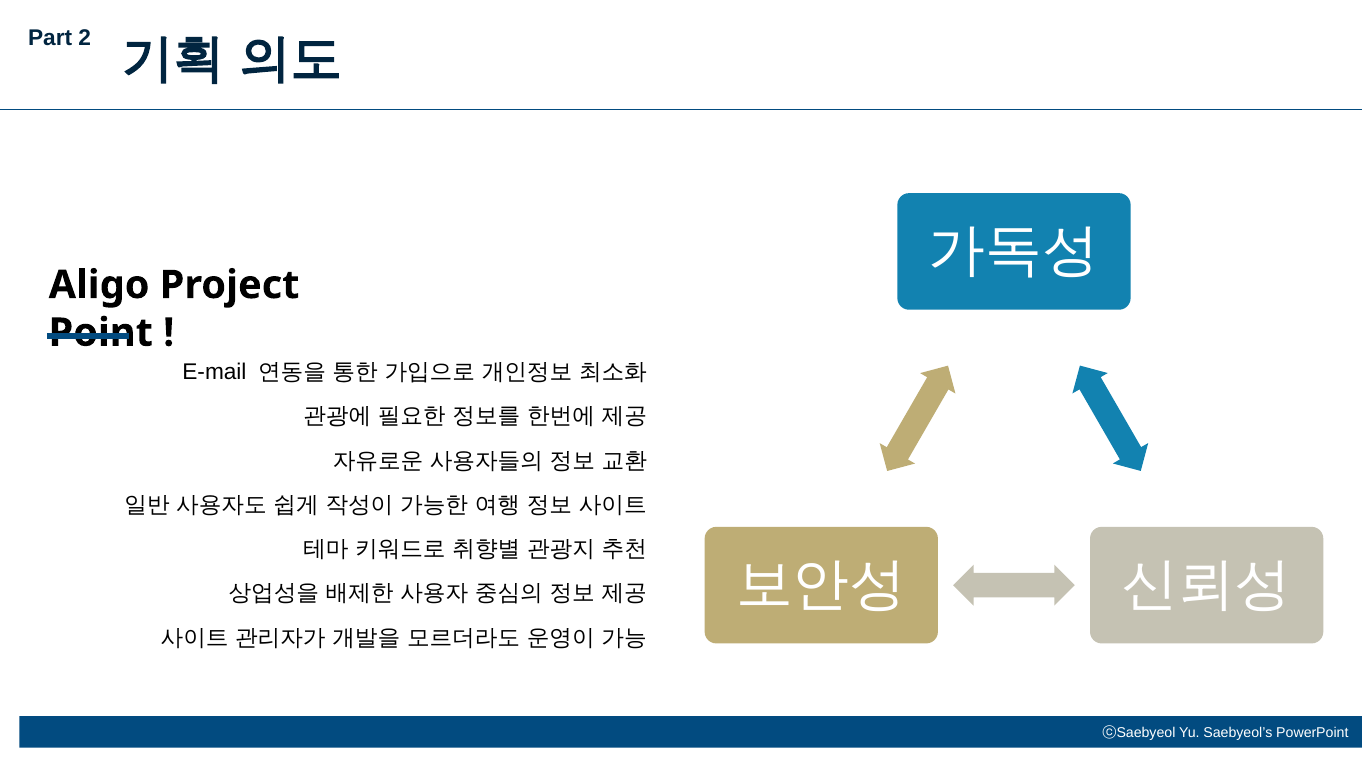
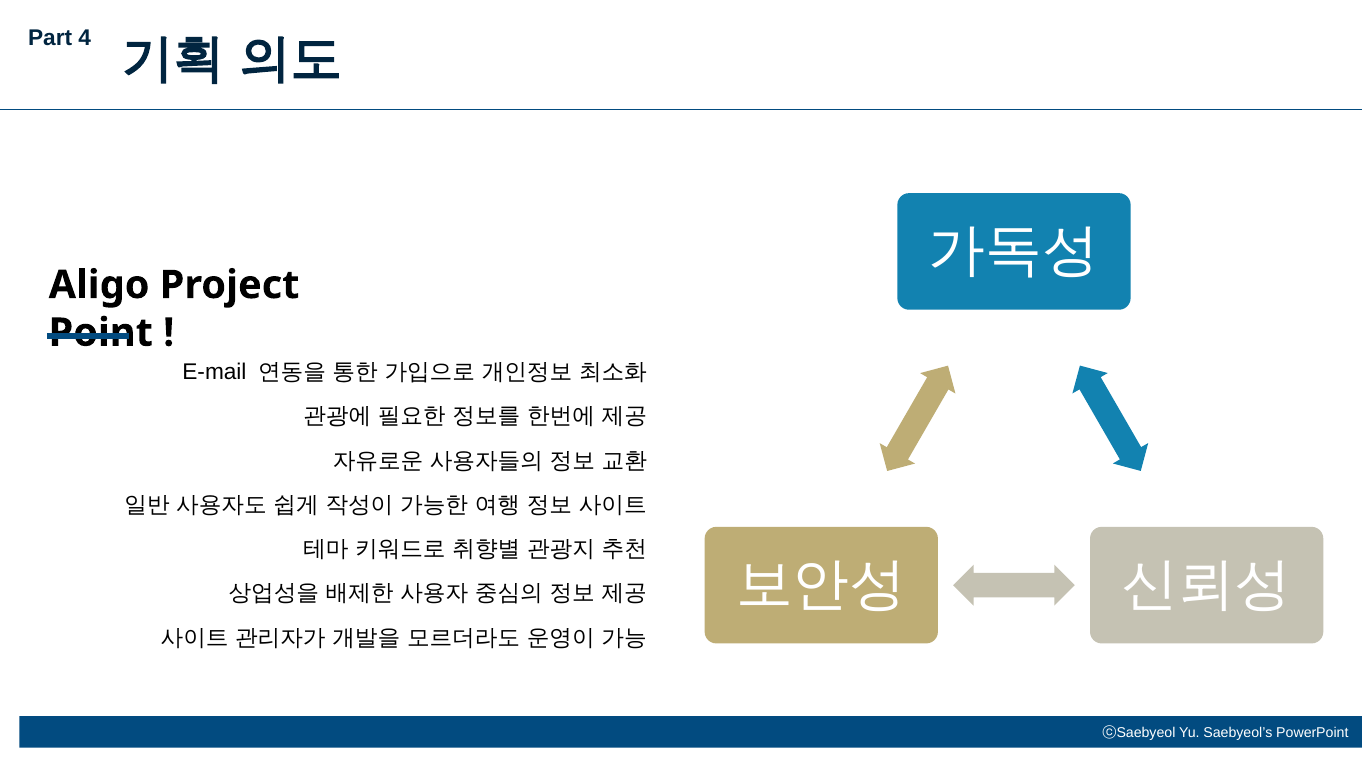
2: 2 -> 4 (85, 38)
